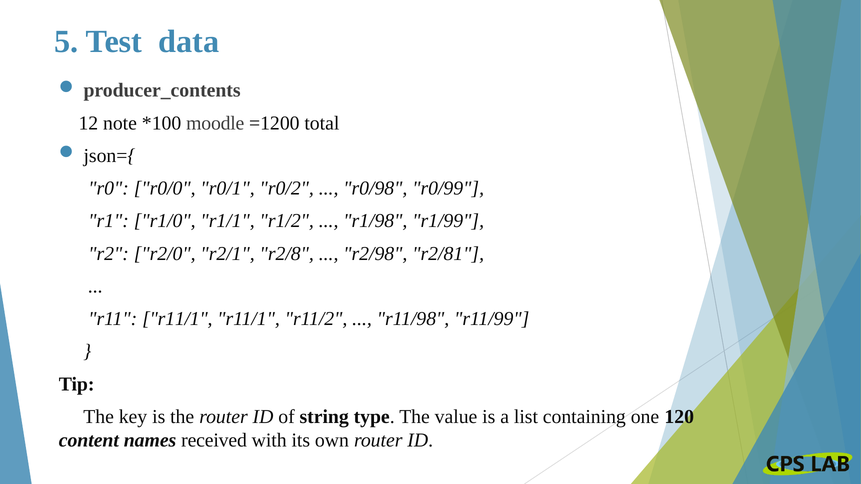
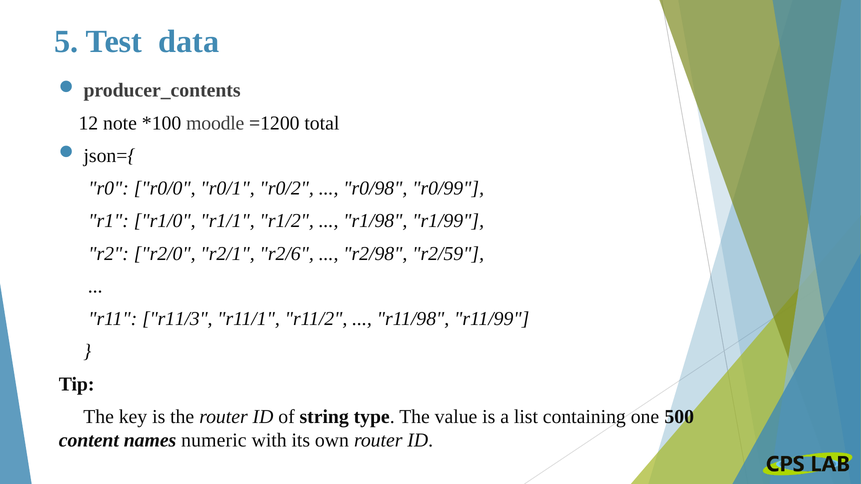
r2/8: r2/8 -> r2/6 (287, 254)
r2/81: r2/81 -> r2/59 (448, 254)
r11 r11/1: r11/1 -> r11/3 (177, 319)
120: 120 -> 500 (679, 417)
received: received -> numeric (214, 441)
